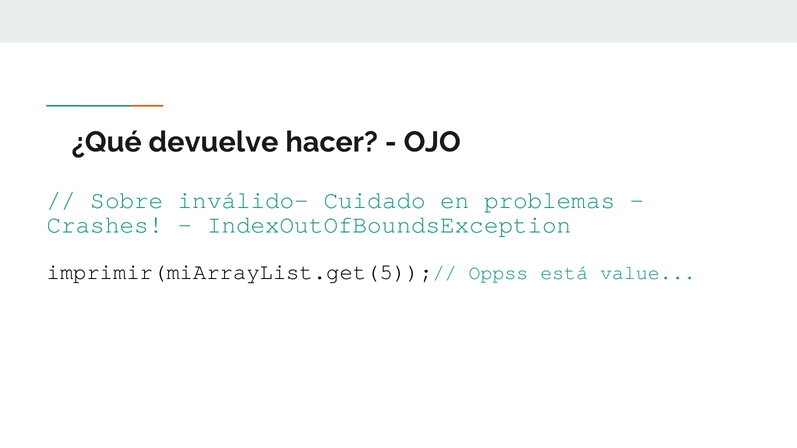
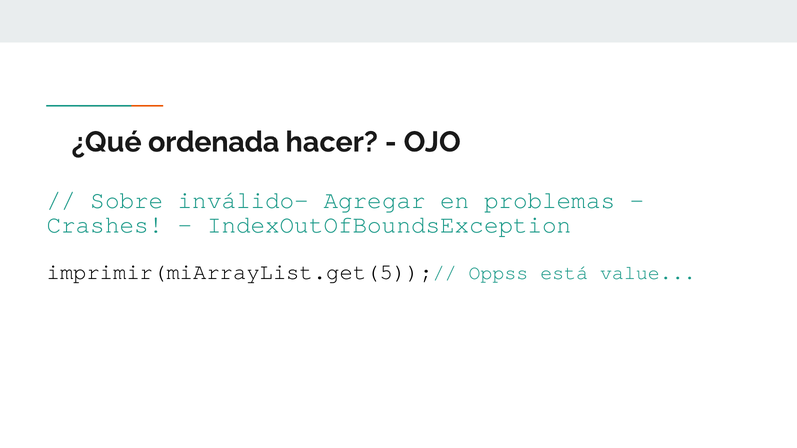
devuelve: devuelve -> ordenada (214, 142)
Cuidado: Cuidado -> Agregar (375, 201)
